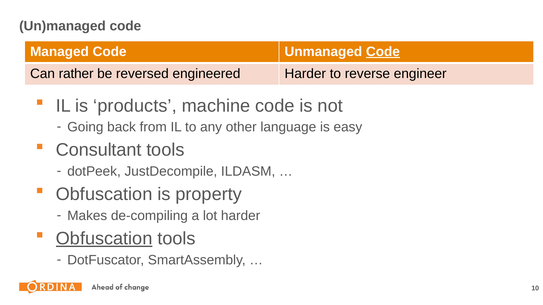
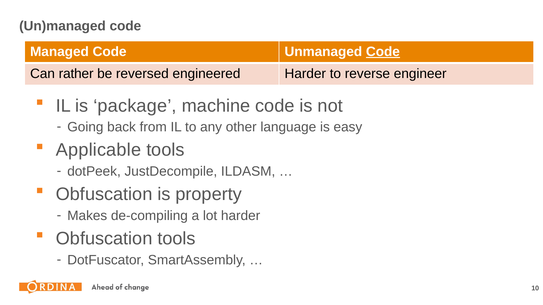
products: products -> package (135, 106)
Consultant: Consultant -> Applicable (99, 150)
Obfuscation underline: present -> none (104, 239)
